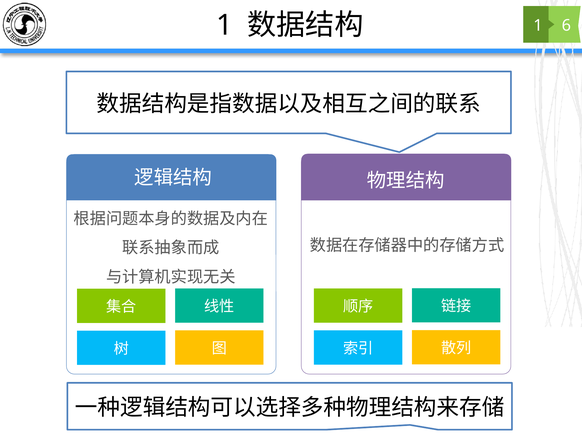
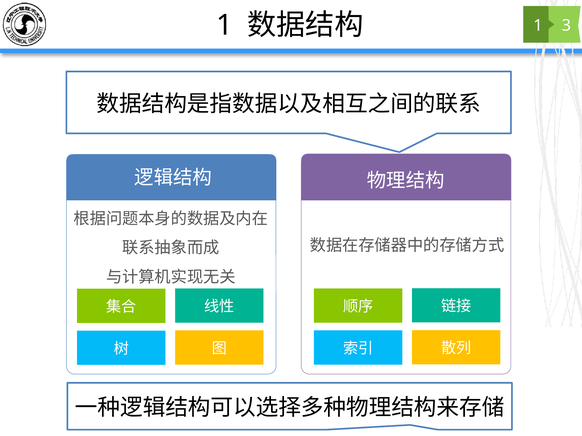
6: 6 -> 3 (566, 26)
